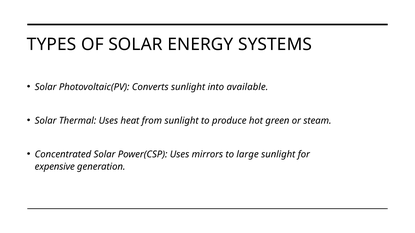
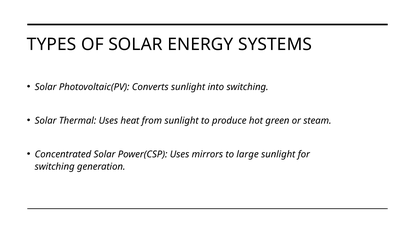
into available: available -> switching (247, 87)
expensive: expensive -> switching (55, 167)
